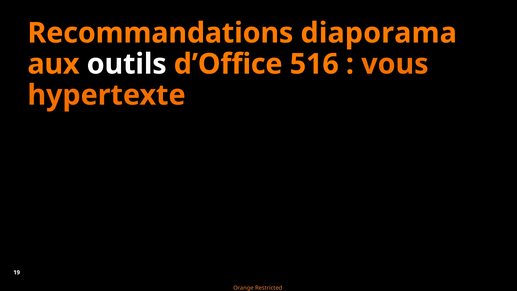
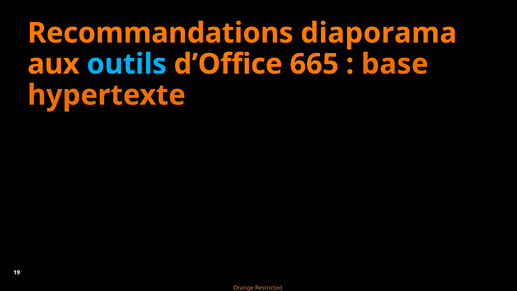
outils colour: white -> light blue (127, 64)
516: 516 -> 665 (314, 64)
vous: vous -> base (395, 64)
